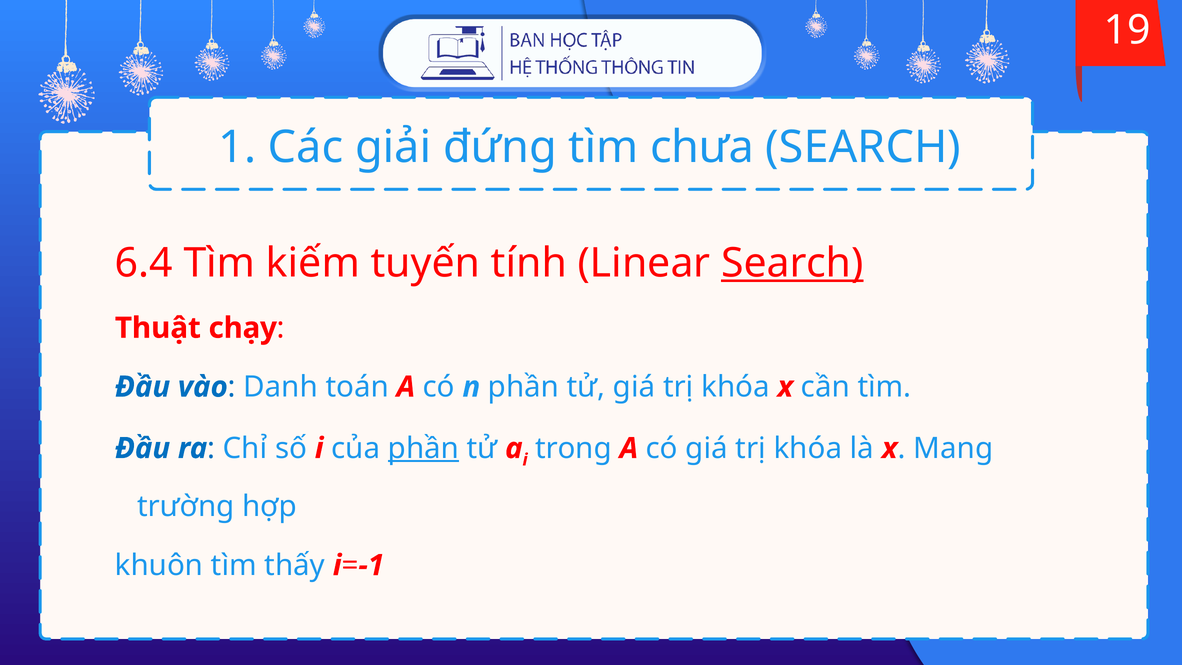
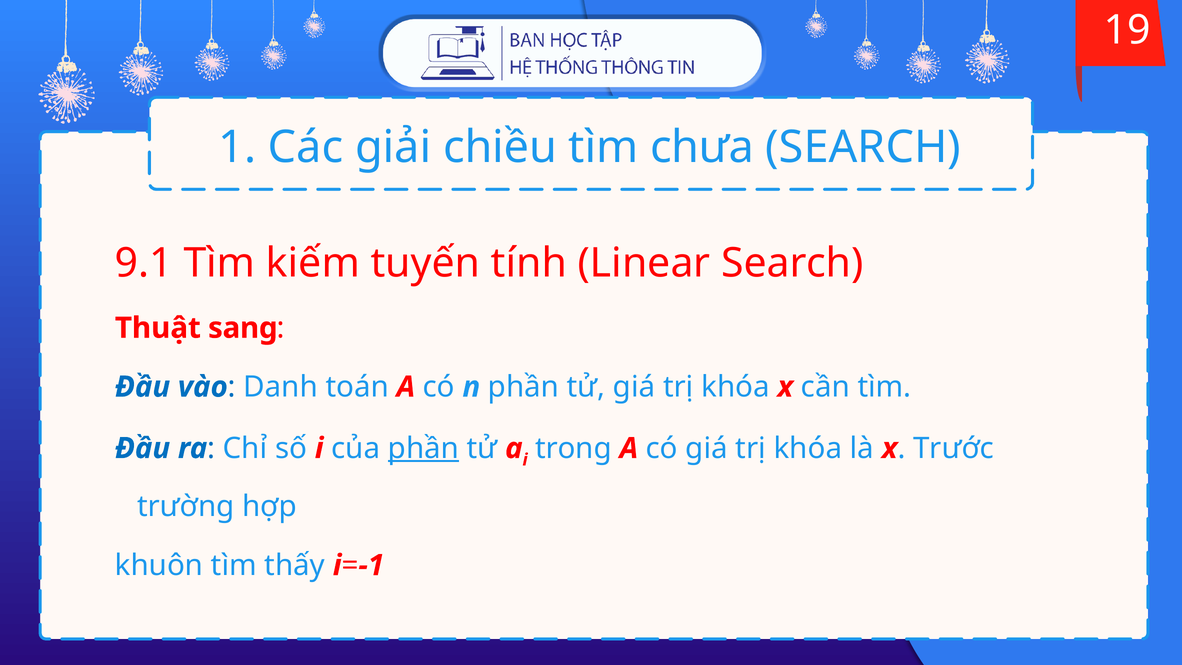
đứng: đứng -> chiều (500, 147)
6.4: 6.4 -> 9.1 (144, 263)
Search underline: present -> none (792, 263)
chạy: chạy -> sang (243, 328)
Mang: Mang -> Trước (954, 448)
